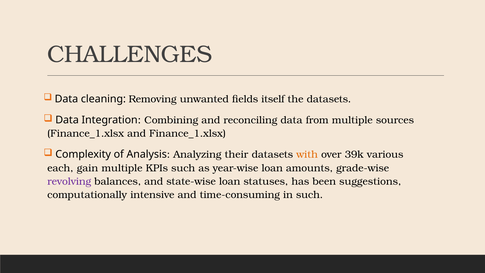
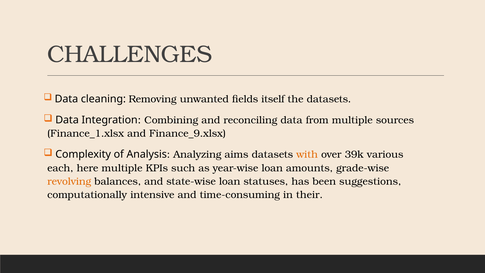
and Finance_1.xlsx: Finance_1.xlsx -> Finance_9.xlsx (188, 134)
their: their -> aims (236, 155)
gain: gain -> here (88, 168)
revolving colour: purple -> orange (69, 181)
in such: such -> their (309, 195)
